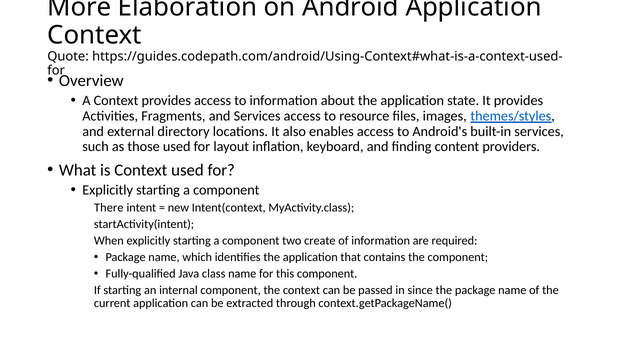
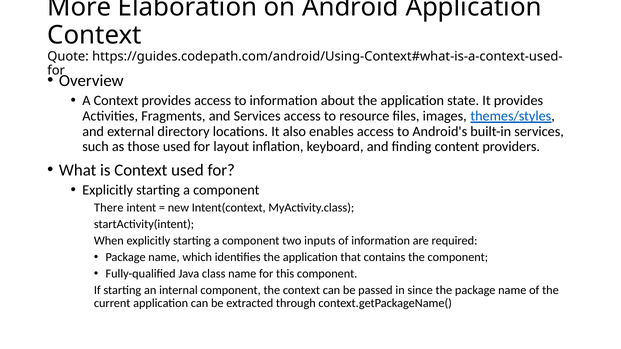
create: create -> inputs (320, 241)
